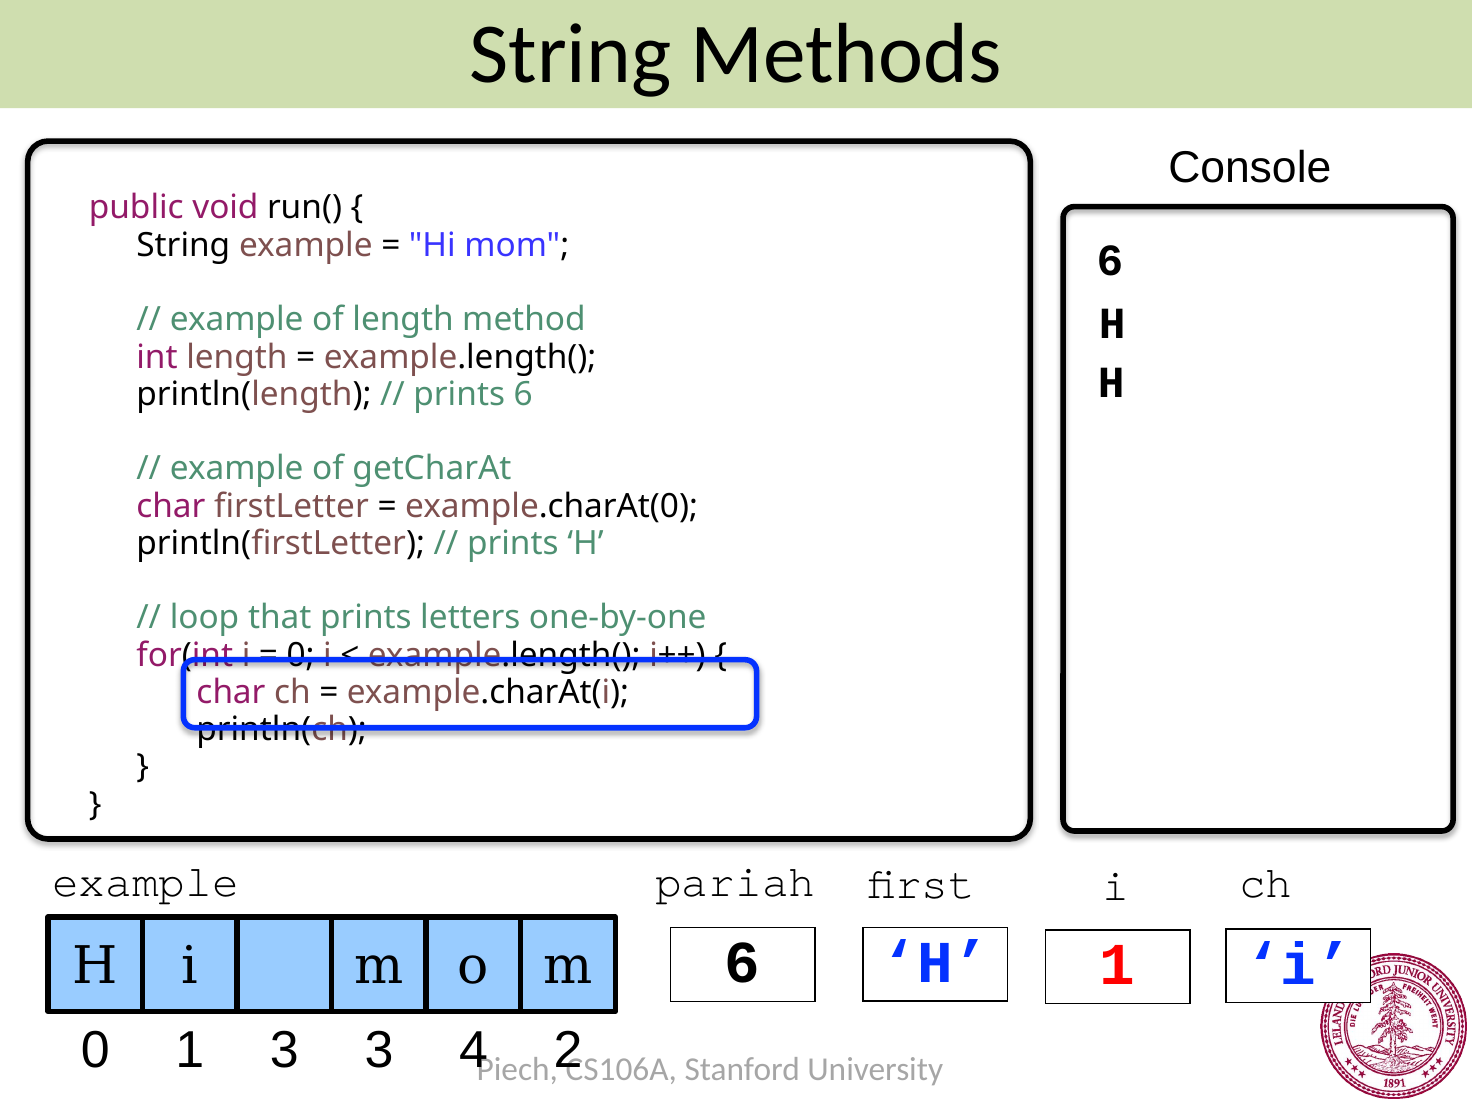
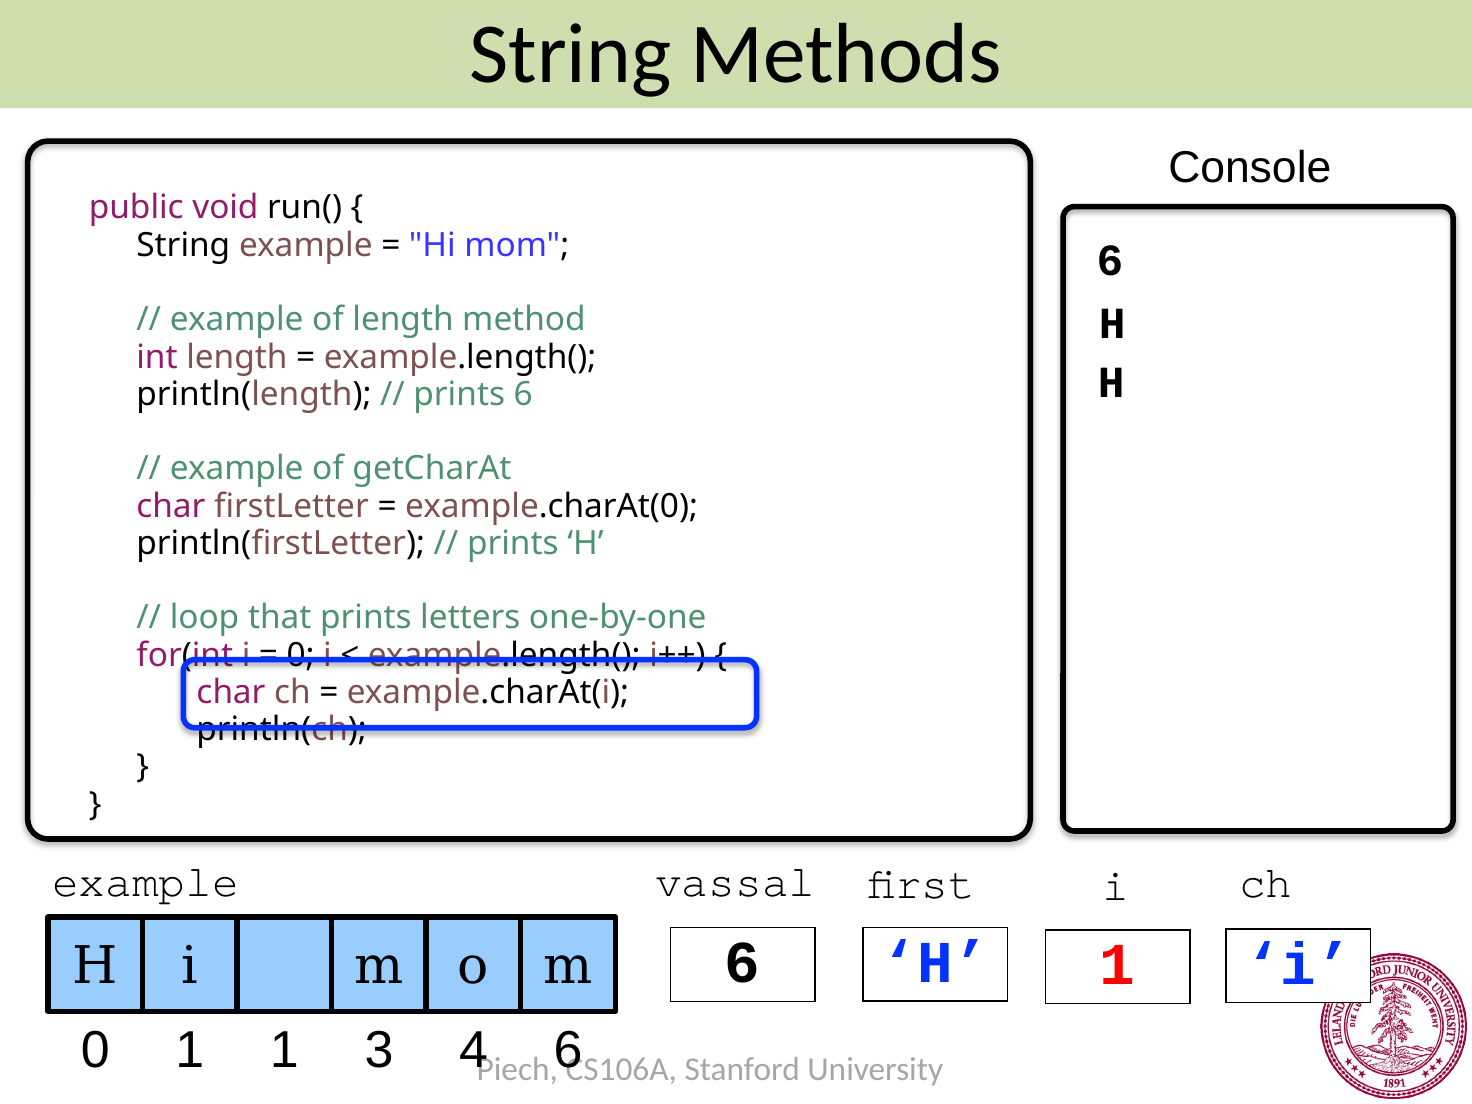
pariah: pariah -> vassal (735, 882)
1 3: 3 -> 1 (284, 1051)
4 2: 2 -> 6 (568, 1051)
